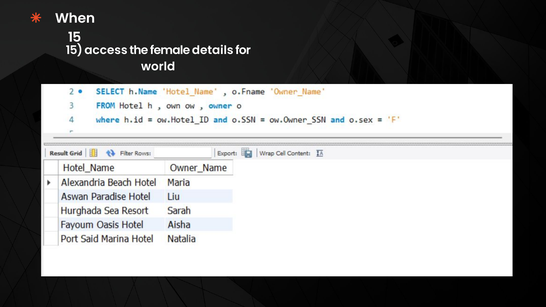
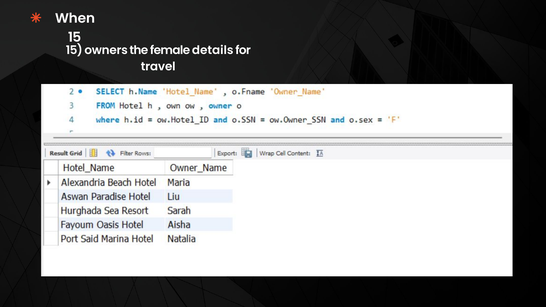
access: access -> owners (106, 50)
world: world -> travel (158, 67)
